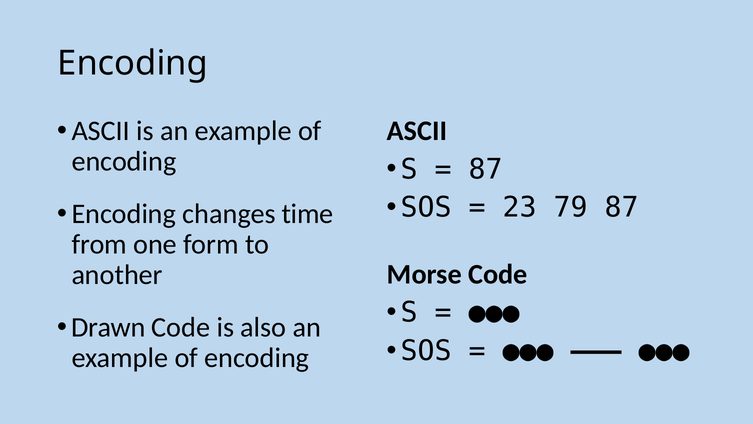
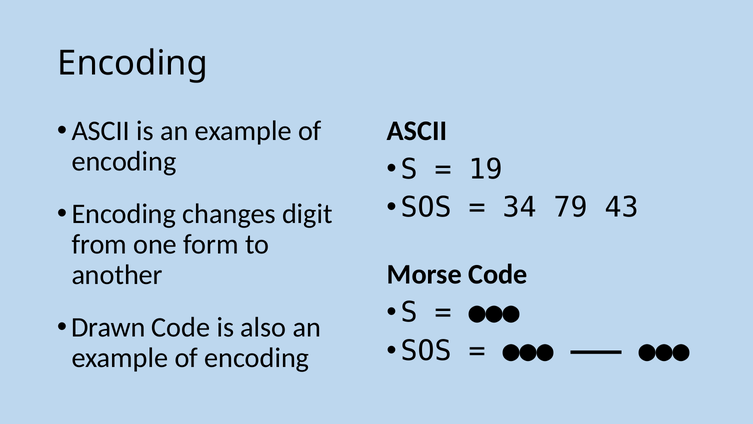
87: 87 -> 19 (486, 169)
23: 23 -> 34 (520, 207)
79 87: 87 -> 43 (622, 207)
time: time -> digit (307, 214)
